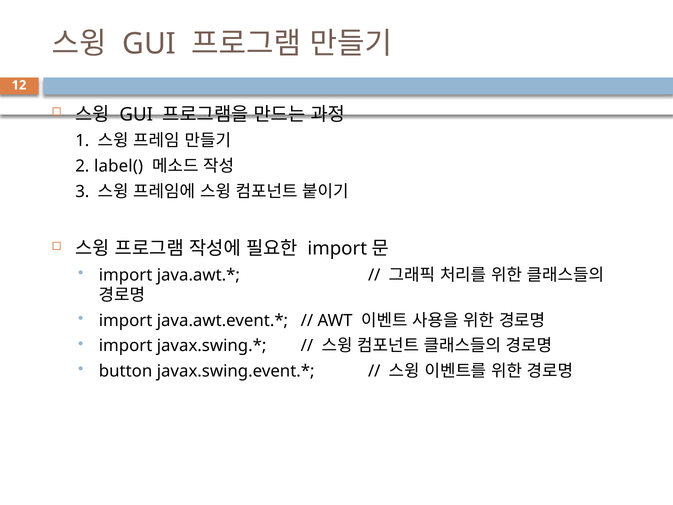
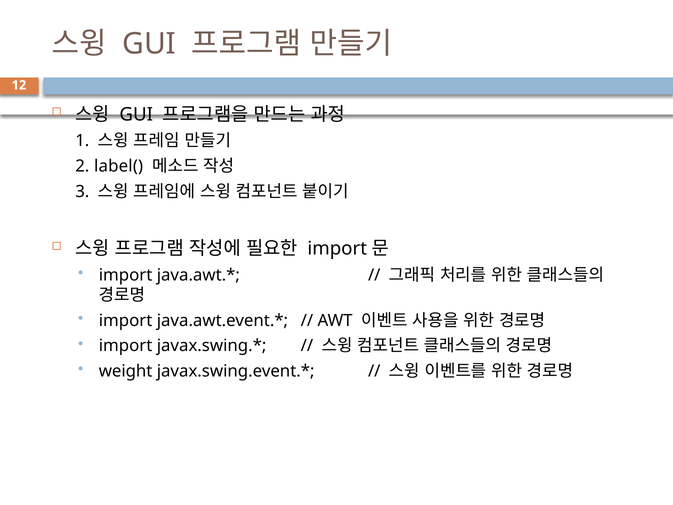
button: button -> weight (126, 371)
